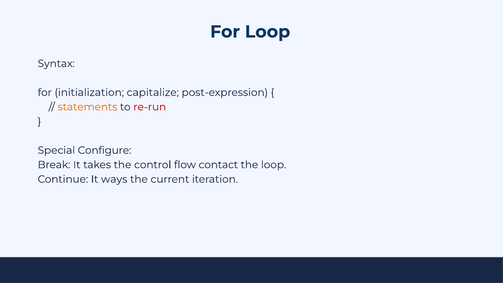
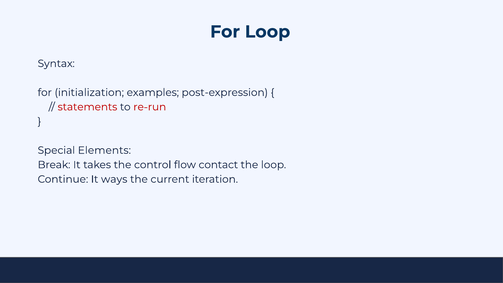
capitalize: capitalize -> examples (153, 92)
statements colour: orange -> red (87, 107)
Configure: Configure -> Elements (104, 150)
